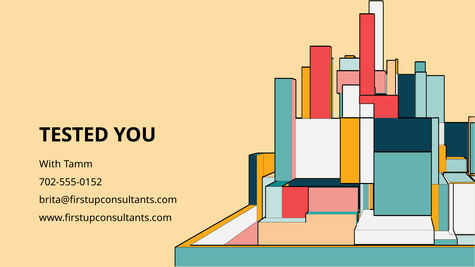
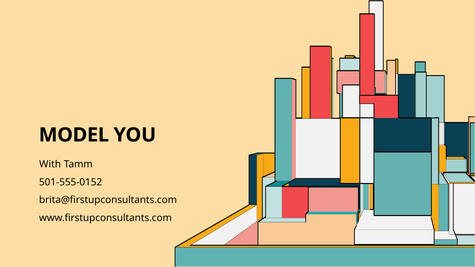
TESTED: TESTED -> MODEL (74, 135)
702-555-0152: 702-555-0152 -> 501-555-0152 (71, 182)
